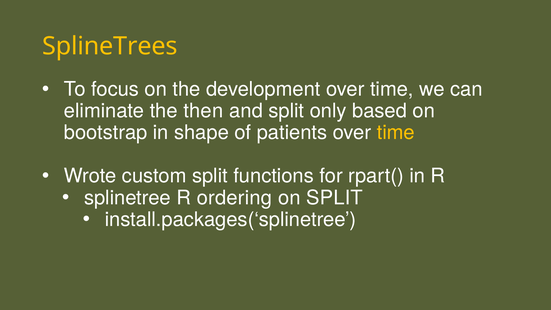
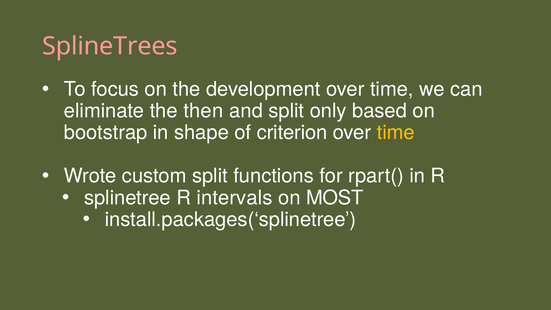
SplineTrees colour: yellow -> pink (110, 46)
patients: patients -> criterion (292, 133)
ordering: ordering -> intervals (235, 198)
on SPLIT: SPLIT -> MOST (335, 198)
